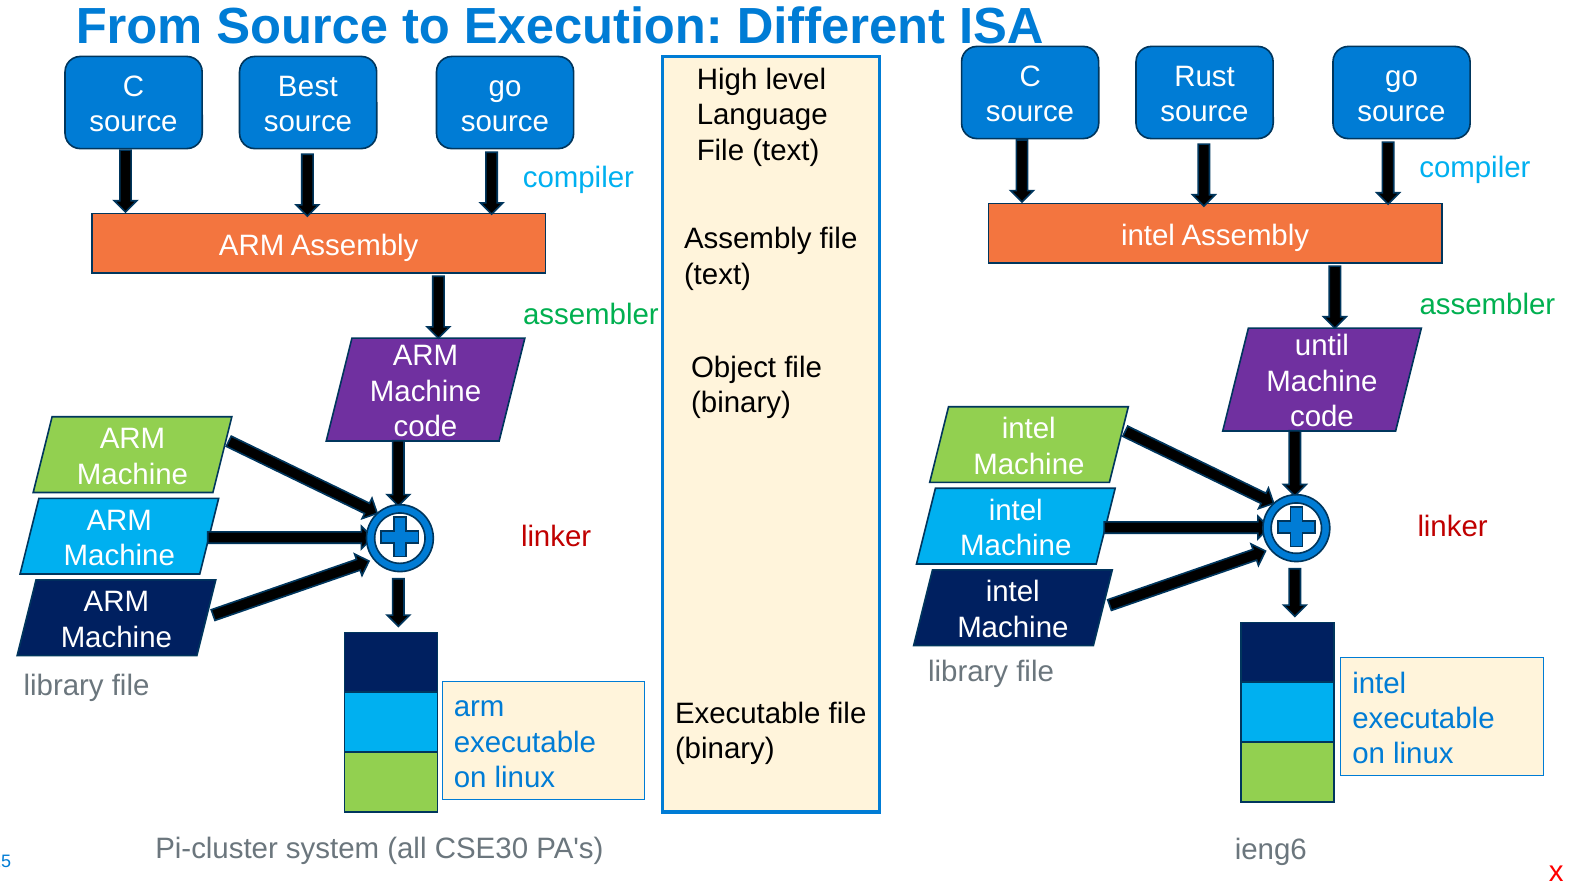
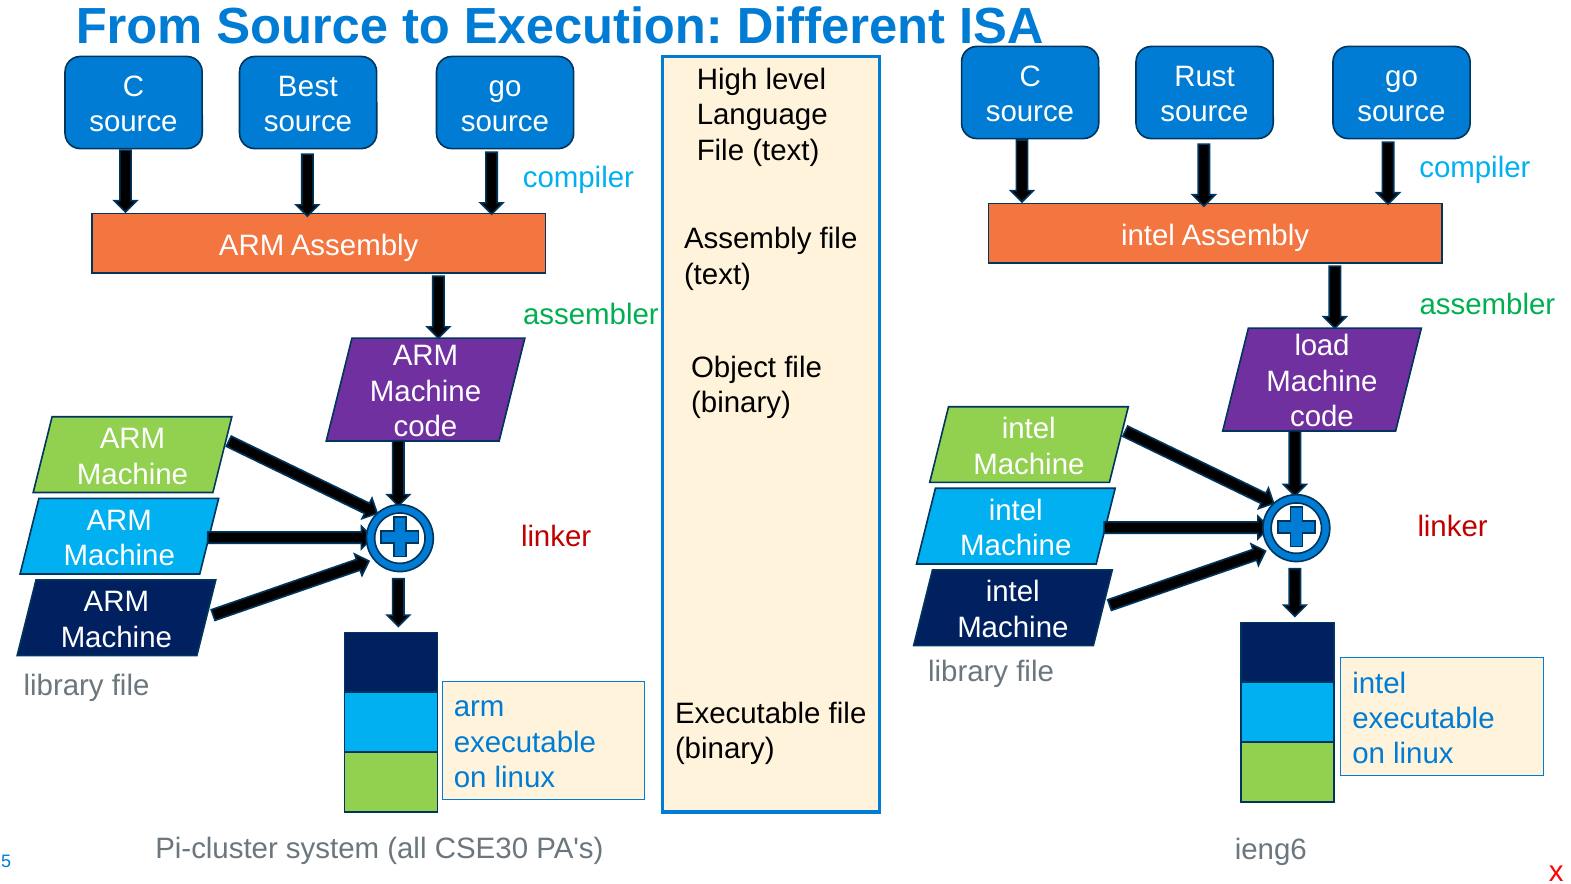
until: until -> load (1322, 346)
